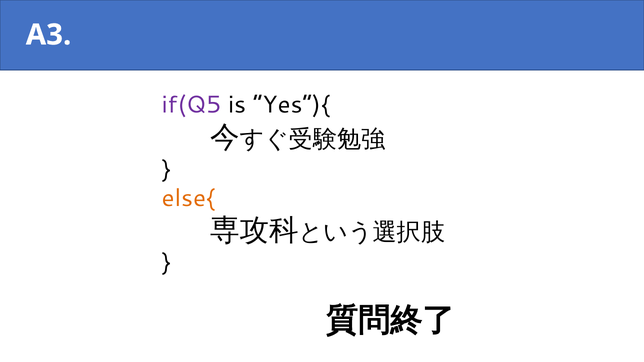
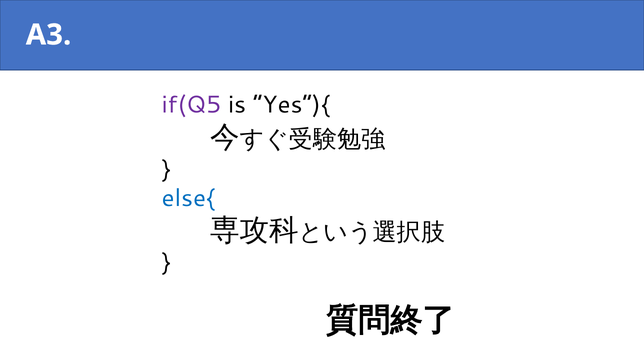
else{ colour: orange -> blue (189, 198)
